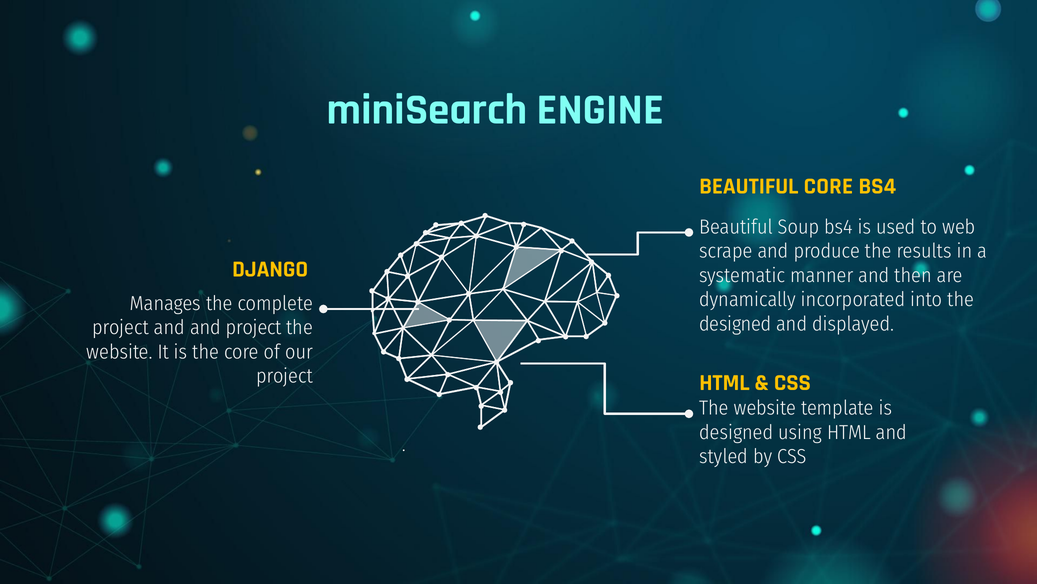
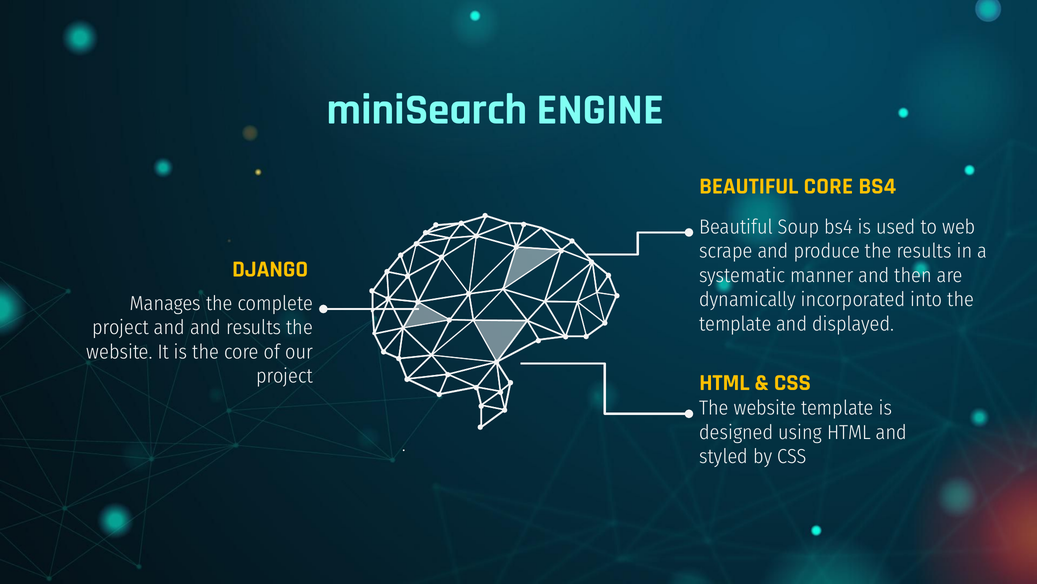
designed: designed -> template (735, 324)
and project: project -> results (254, 327)
